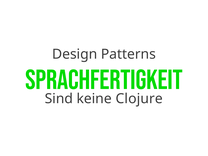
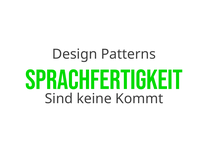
Clojure: Clojure -> Kommt (139, 99)
